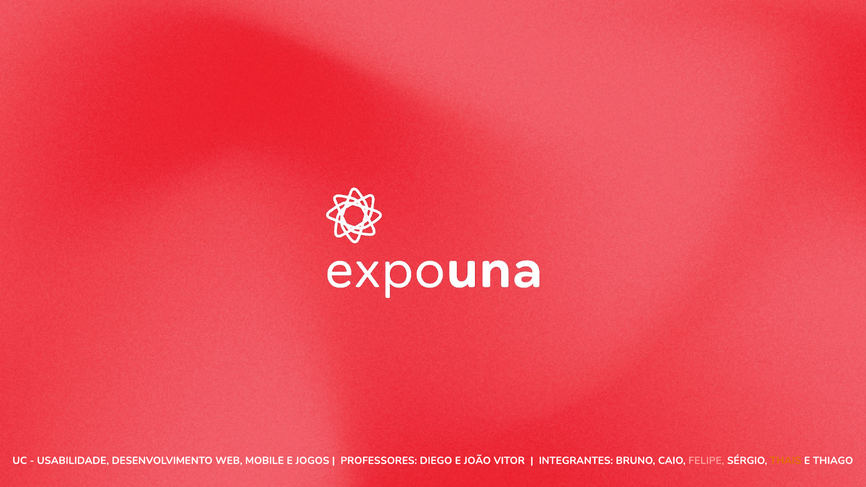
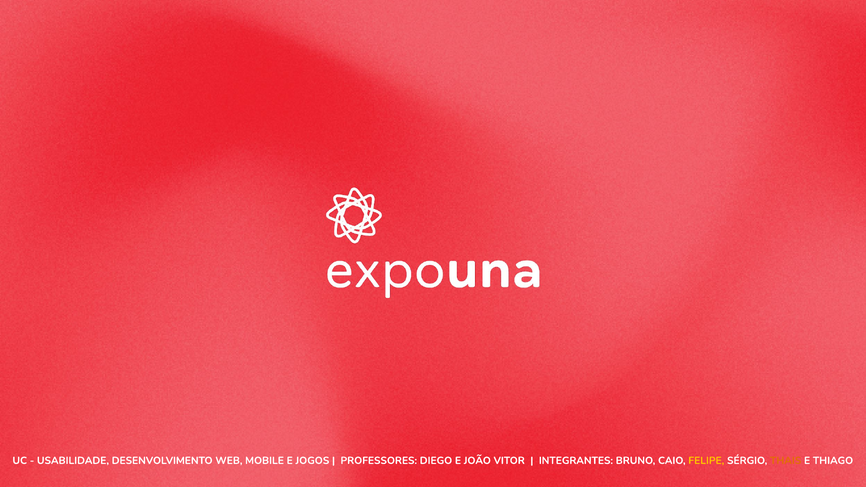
FELIPE colour: pink -> yellow (706, 461)
